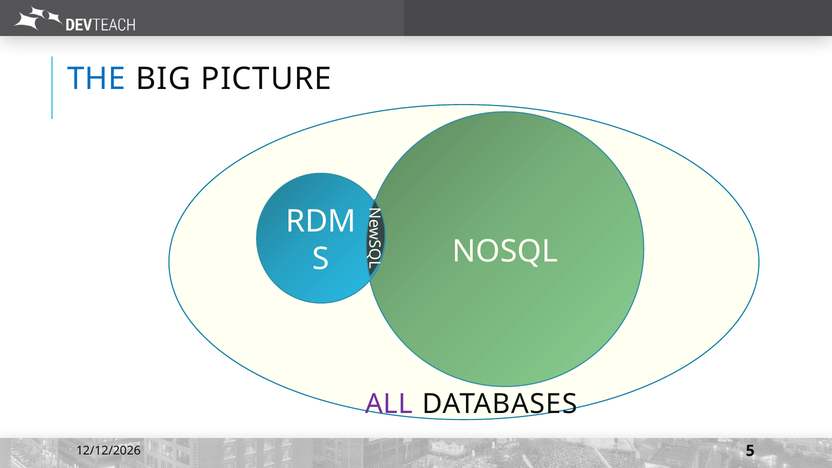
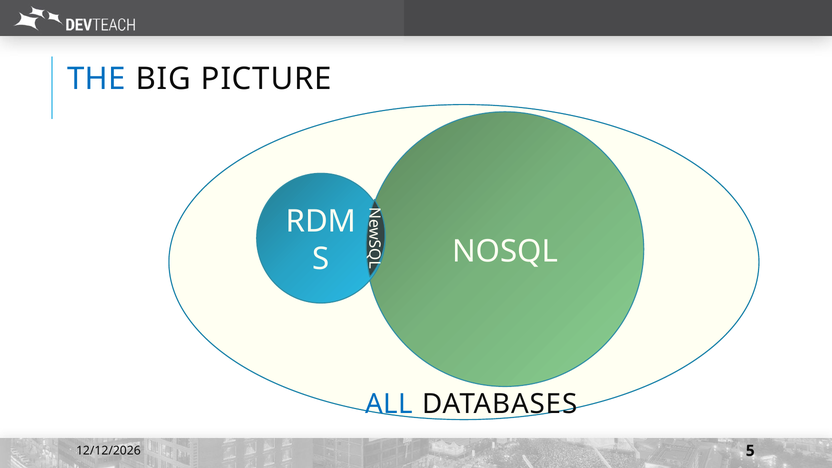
ALL colour: purple -> blue (389, 404)
